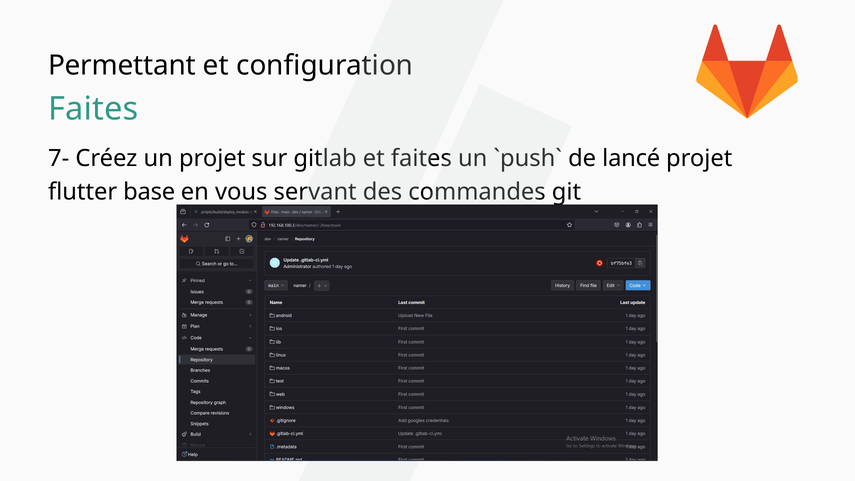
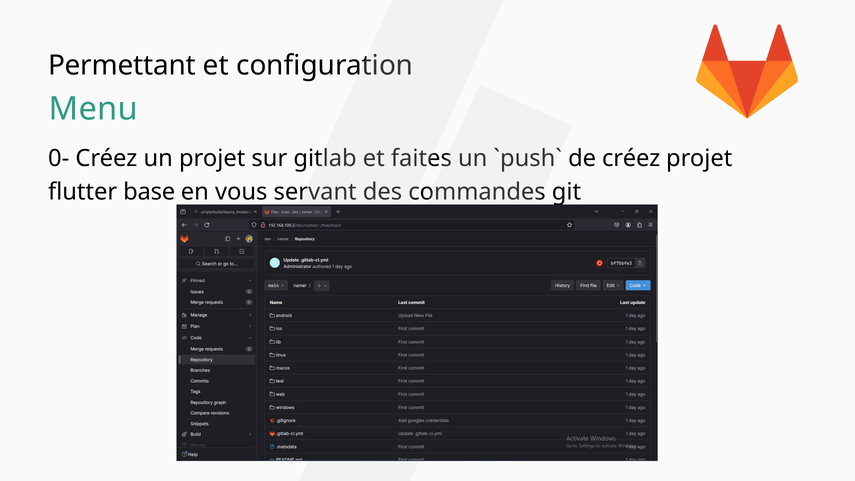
Faites: Faites -> Menu (93, 109)
7-: 7- -> 0- (59, 158)
lancé: lancé -> créez (631, 158)
